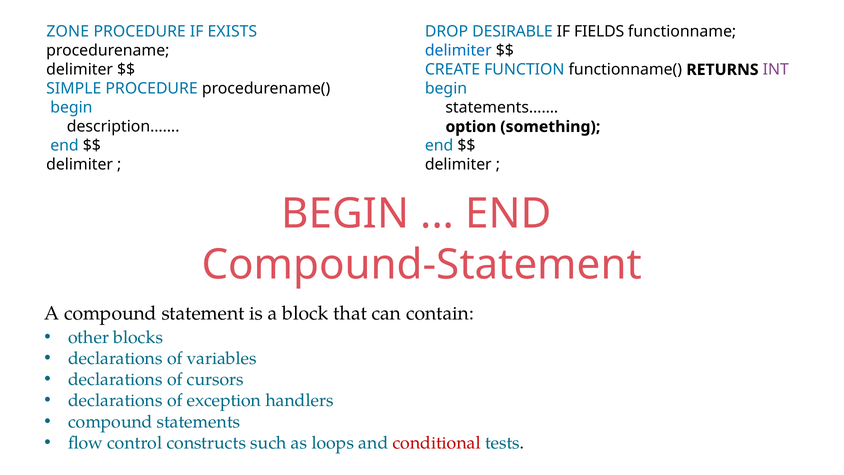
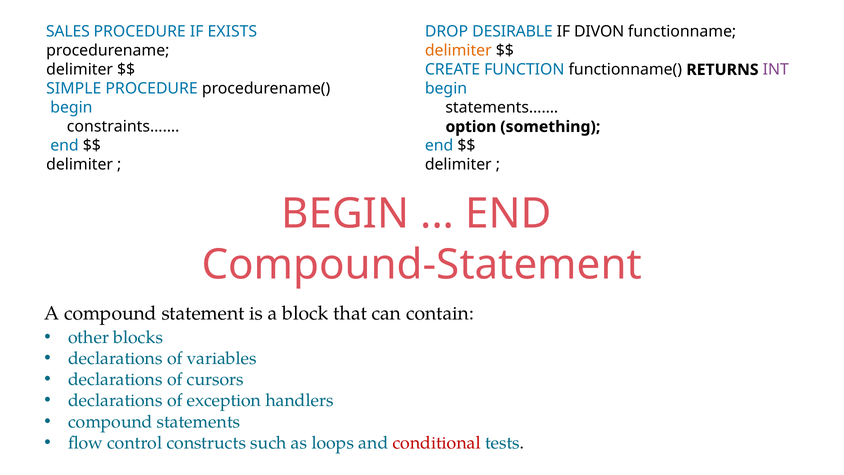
ZONE: ZONE -> SALES (68, 32)
FIELDS: FIELDS -> DIVON (599, 32)
delimiter colour: blue -> orange (458, 51)
description……: description…… -> constraints…… (123, 127)
